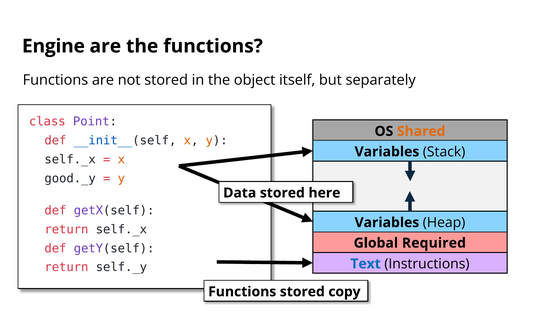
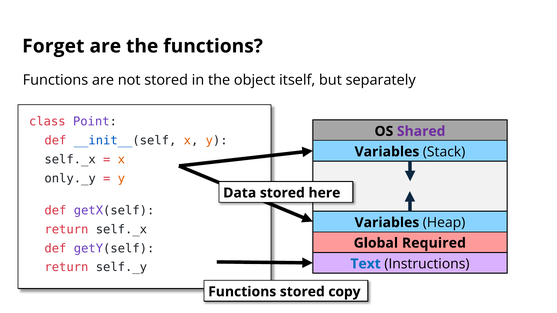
Engine: Engine -> Forget (53, 46)
Shared colour: orange -> purple (421, 131)
good._y: good._y -> only._y (70, 179)
